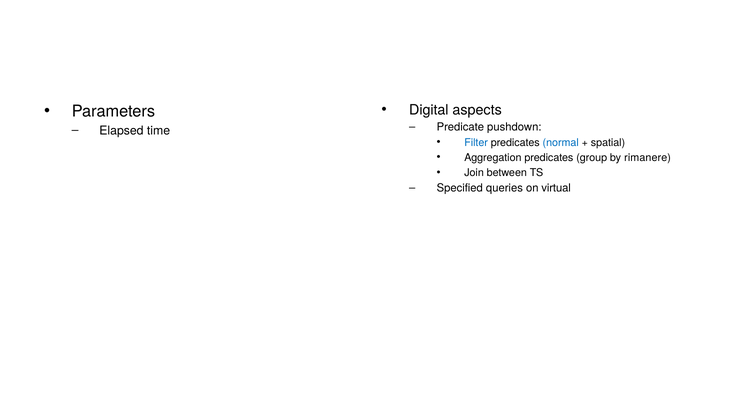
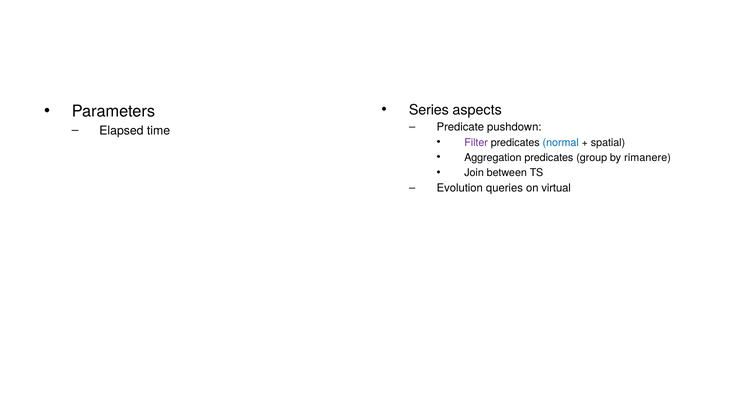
Digital: Digital -> Series (429, 110)
Filter colour: blue -> purple (476, 143)
Specified: Specified -> Evolution (460, 188)
